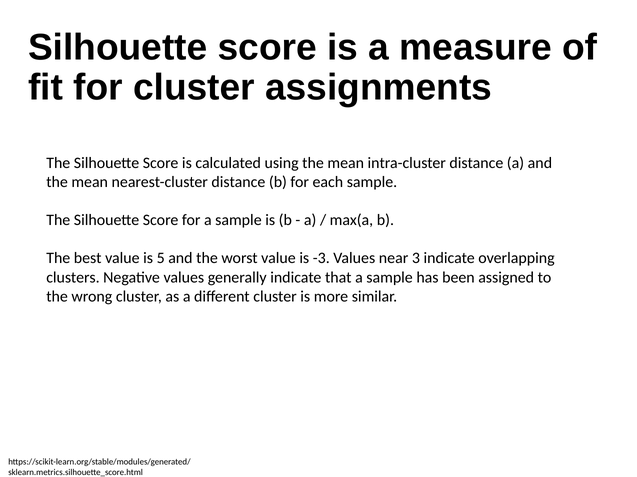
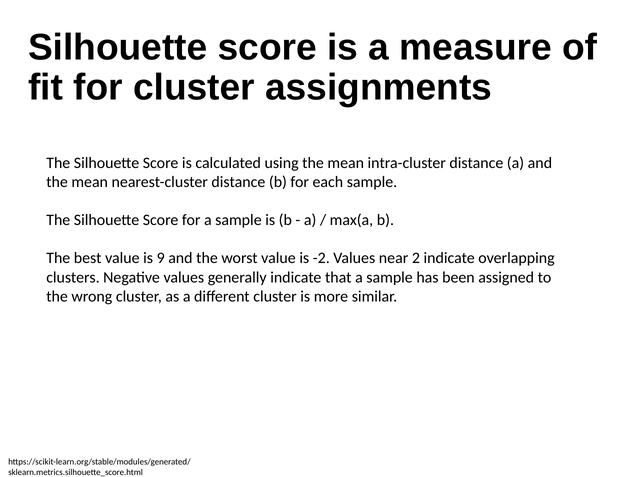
5: 5 -> 9 (161, 259)
-3: -3 -> -2 (321, 259)
3: 3 -> 2 (416, 259)
